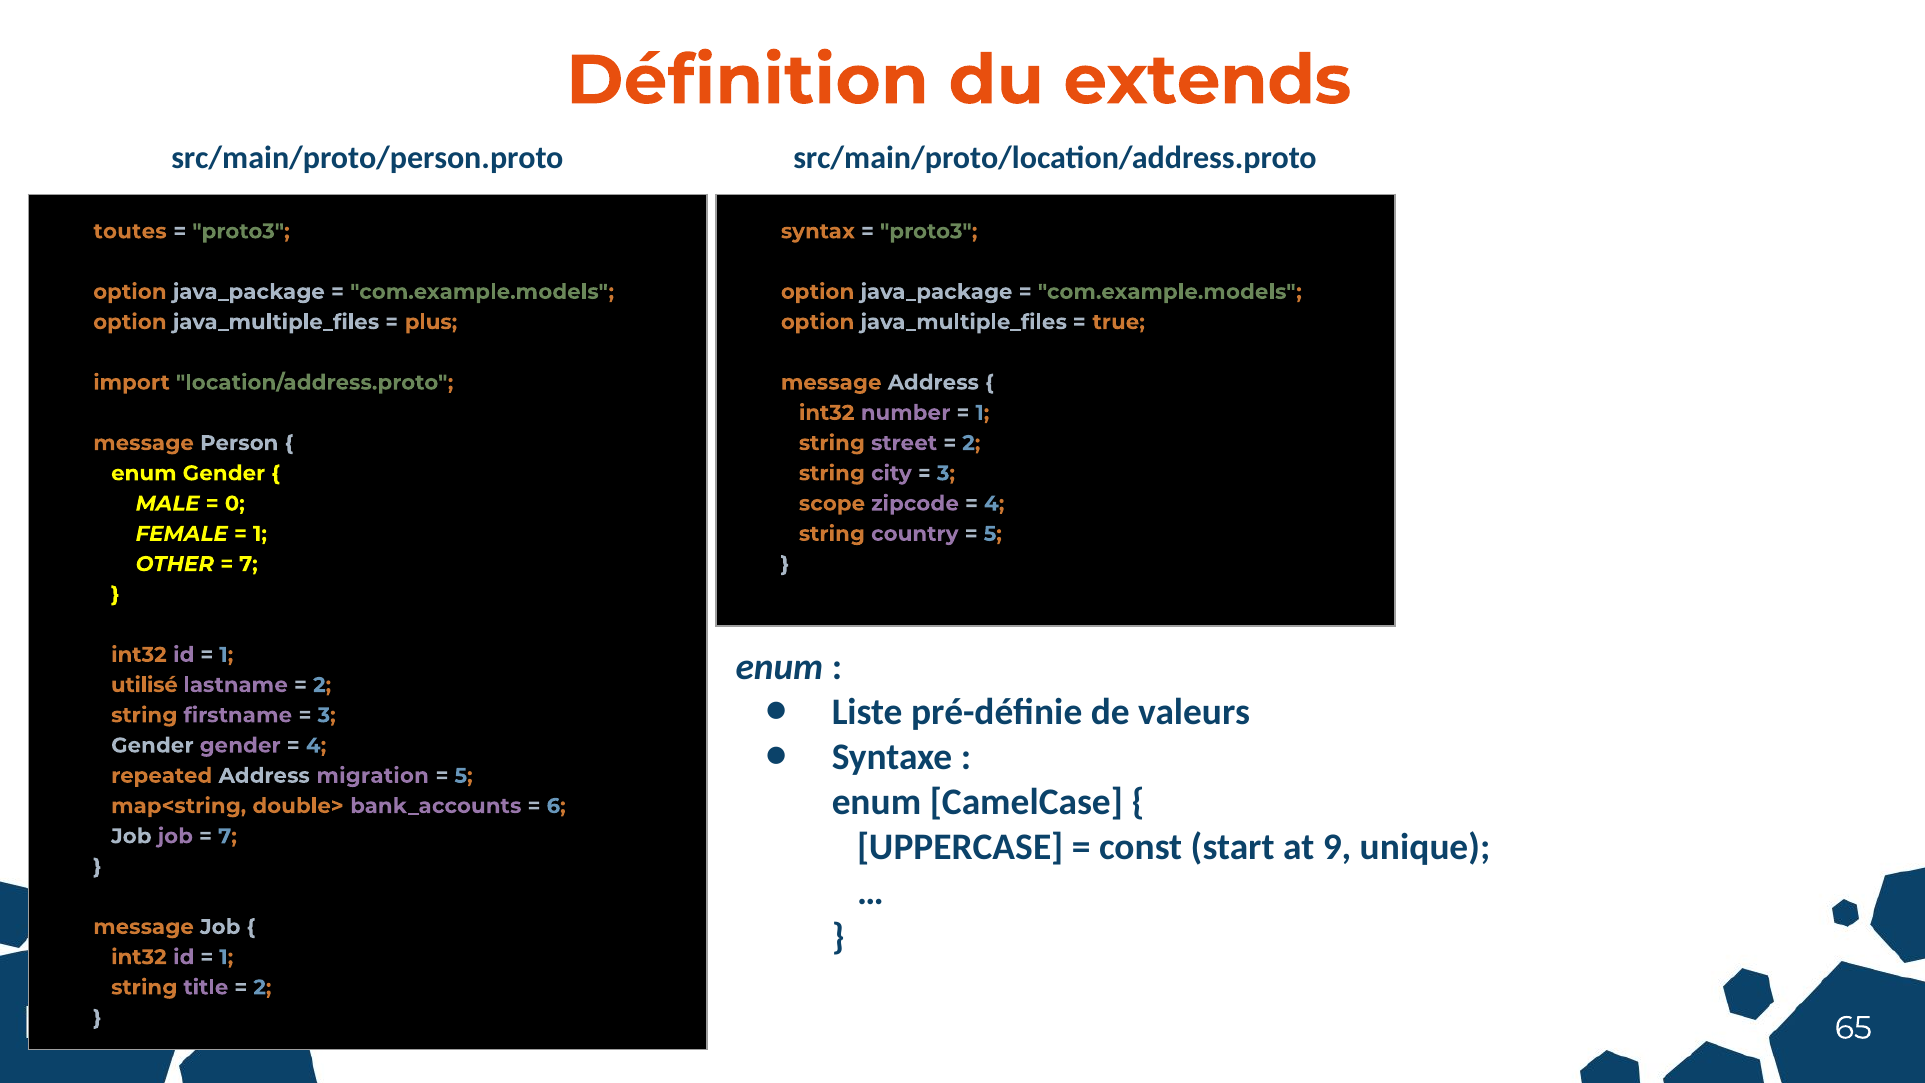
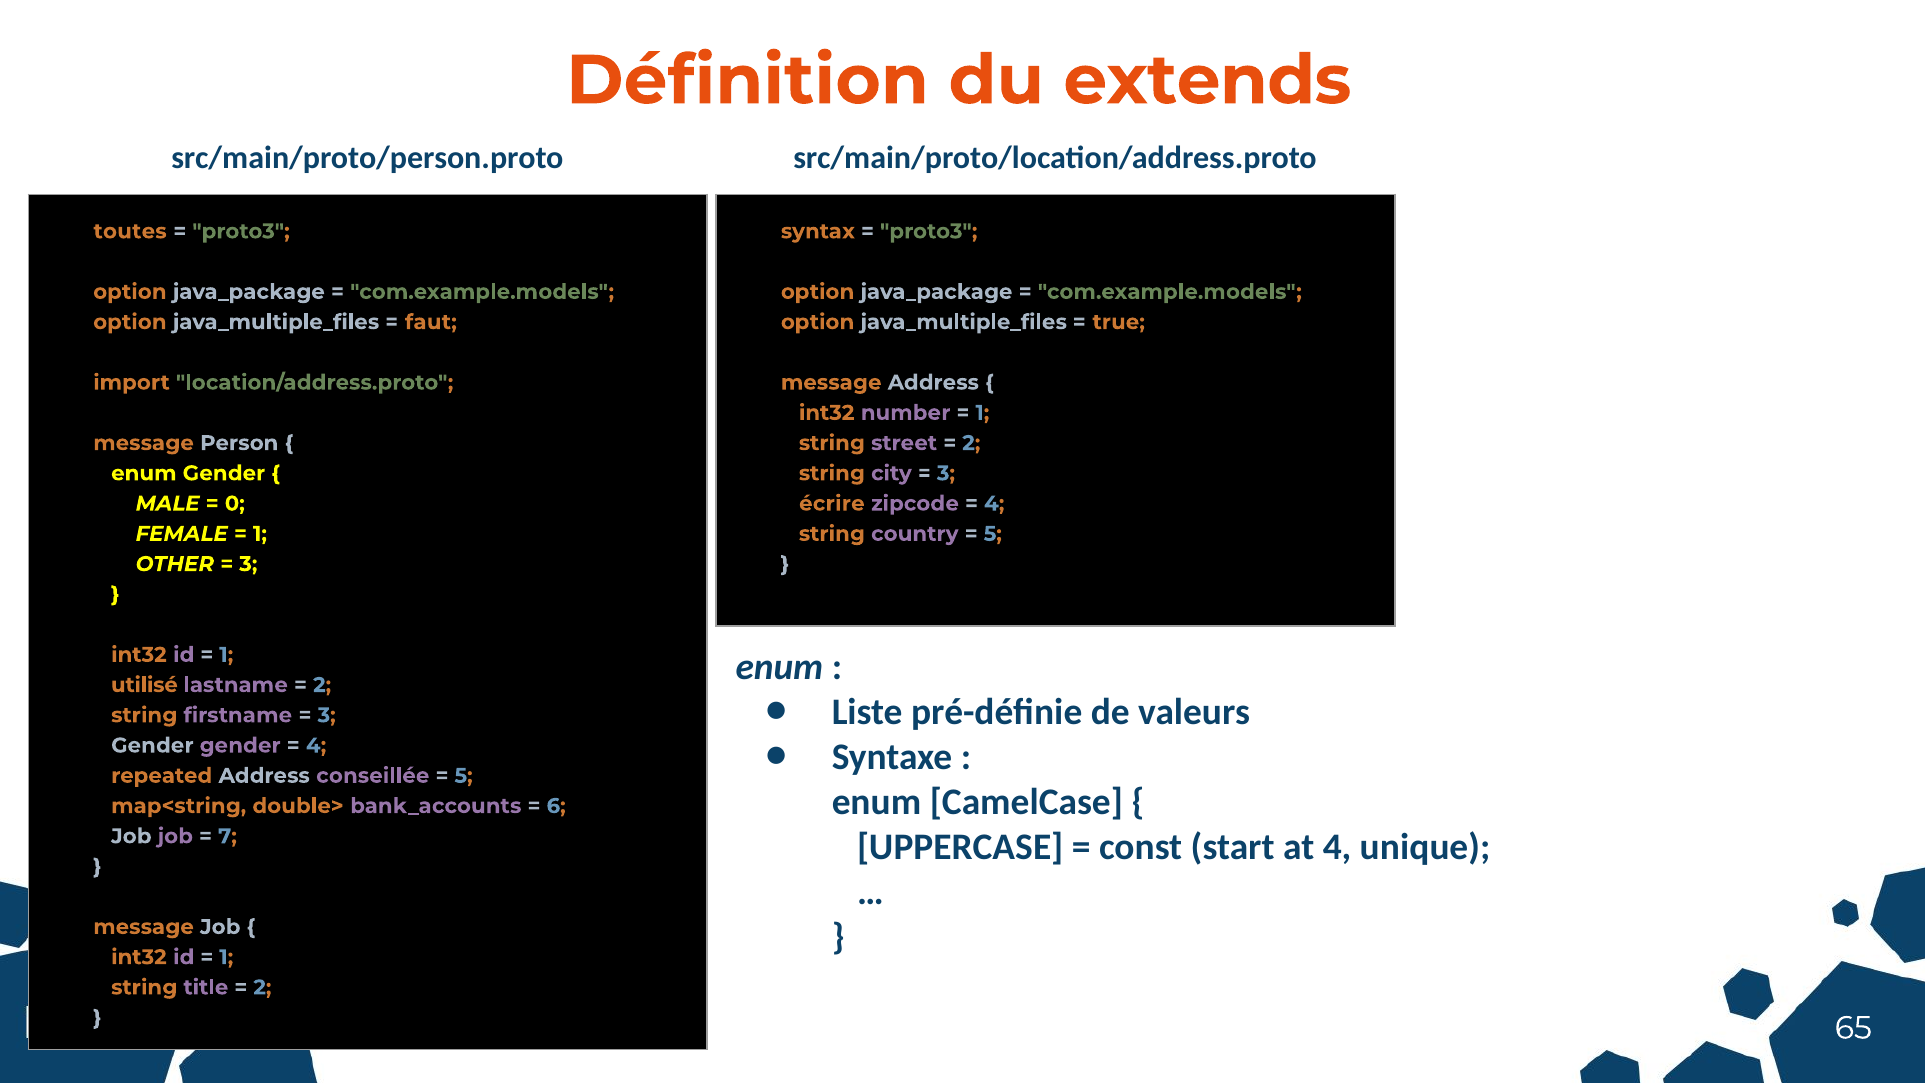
plus: plus -> faut (431, 322)
scope: scope -> écrire (832, 503)
7: 7 -> 3 (248, 564)
migration: migration -> conseillée (373, 776)
at 9: 9 -> 4 (1337, 847)
